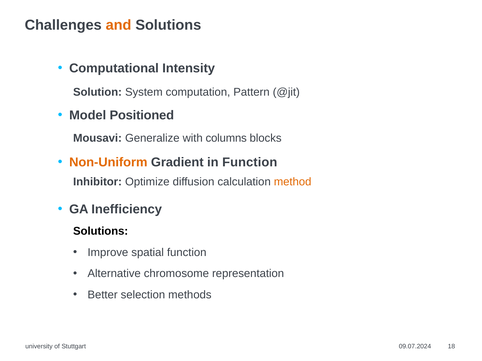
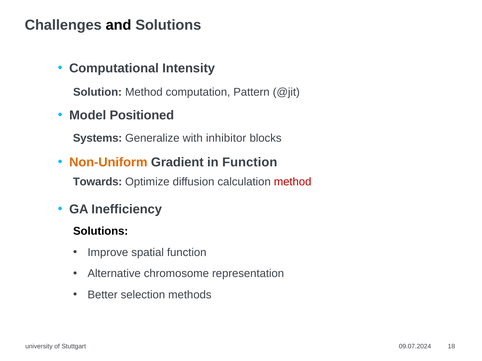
and colour: orange -> black (119, 25)
Solution System: System -> Method (144, 92)
Mousavi: Mousavi -> Systems (98, 138)
columns: columns -> inhibitor (226, 138)
Inhibitor: Inhibitor -> Towards (98, 182)
method colour: orange -> red (293, 182)
